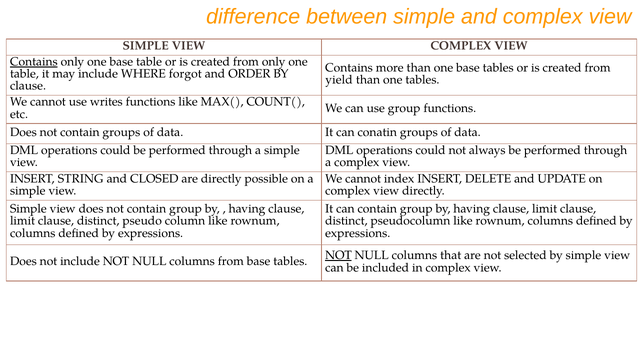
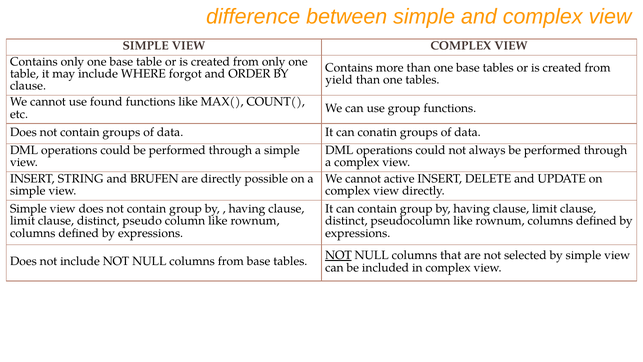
Contains underline: present -> none (34, 62)
writes: writes -> found (106, 102)
CLOSED: CLOSED -> BRUFEN (154, 178)
index: index -> active (399, 178)
